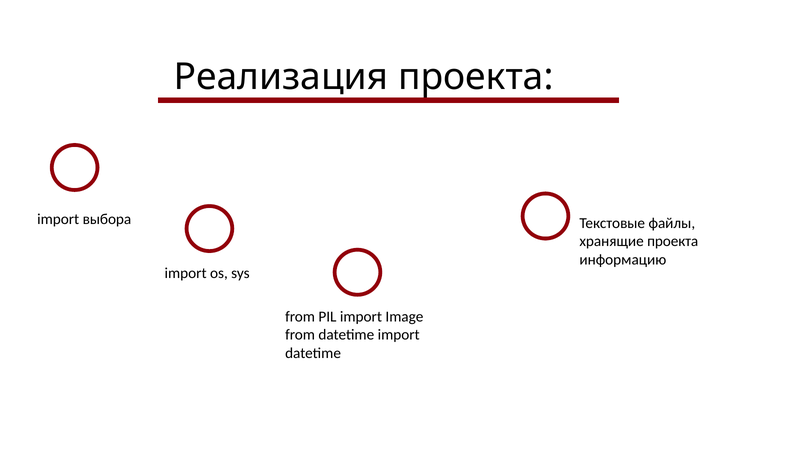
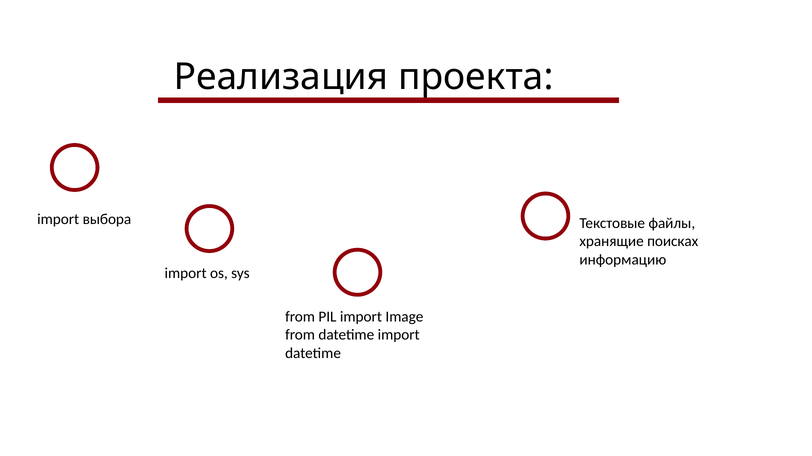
хранящие проекта: проекта -> поисках (673, 242)
